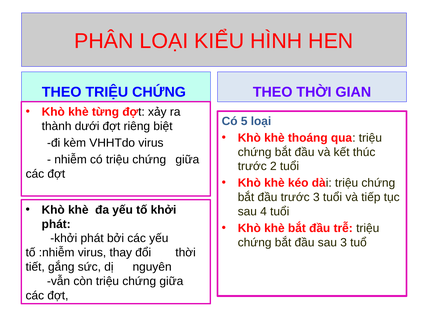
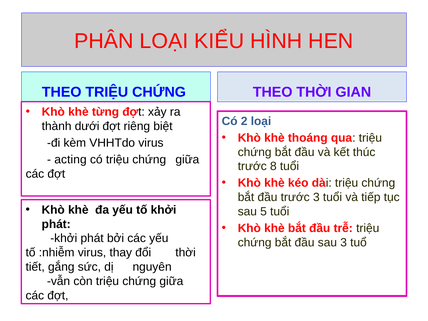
5: 5 -> 2 (244, 121)
nhiễm: nhiễm -> acting (70, 159)
2: 2 -> 8 (273, 166)
4: 4 -> 5 (264, 212)
